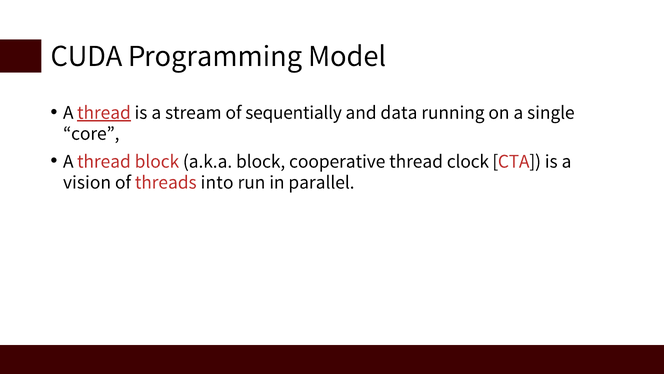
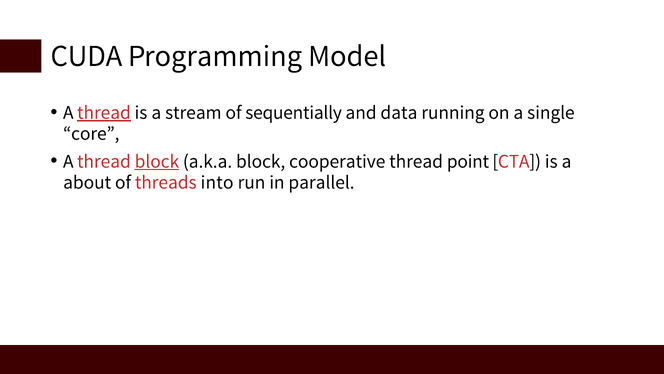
block underline: none -> present (157, 161)
clock: clock -> point (468, 161)
vision: vision -> about (87, 182)
